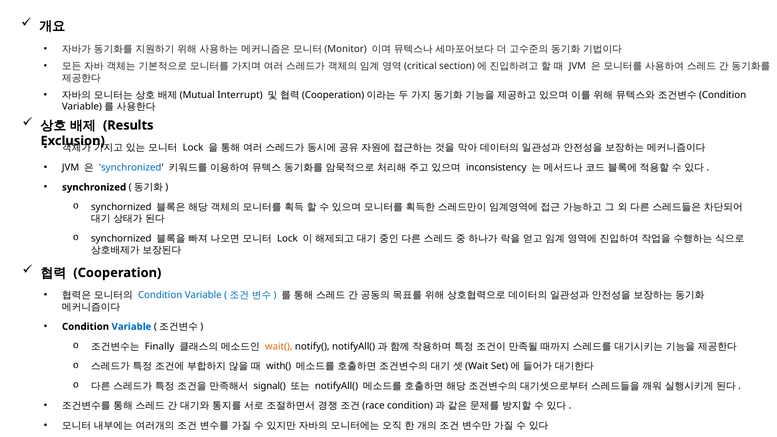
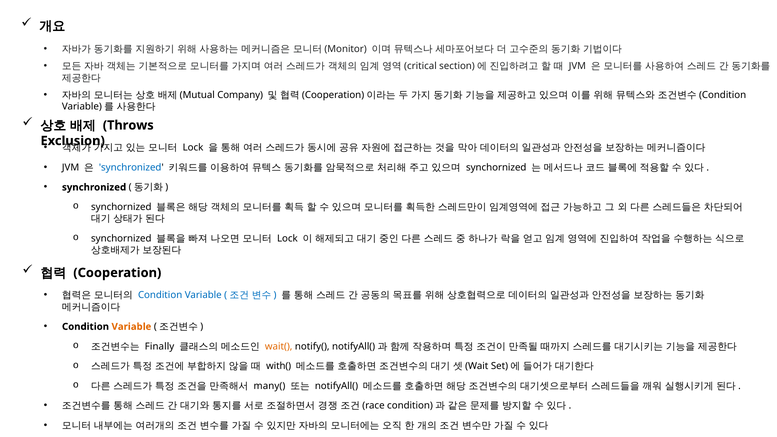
Interrupt: Interrupt -> Company (240, 95)
Results: Results -> Throws (128, 125)
inconsistency: inconsistency -> synchornized (496, 168)
Variable colour: blue -> orange (131, 327)
signal(: signal( -> many( (269, 386)
